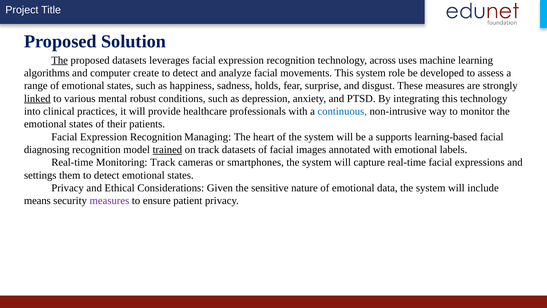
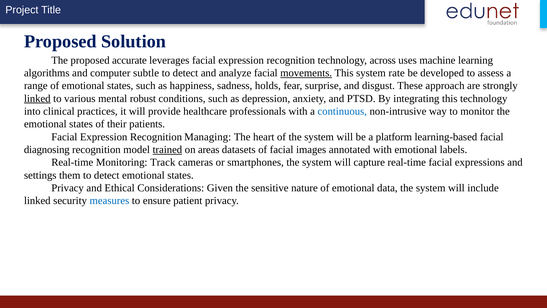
The underline: present -> none (60, 60)
proposed datasets: datasets -> accurate (129, 60)
create: create -> subtle (146, 73)
movements underline: none -> present (306, 73)
role: role -> rate (397, 73)
These measures: measures -> approach (445, 86)
supports: supports -> platform (394, 137)
on track: track -> areas (209, 150)
means: means -> linked (37, 201)
measures colour: purple -> blue (109, 201)
